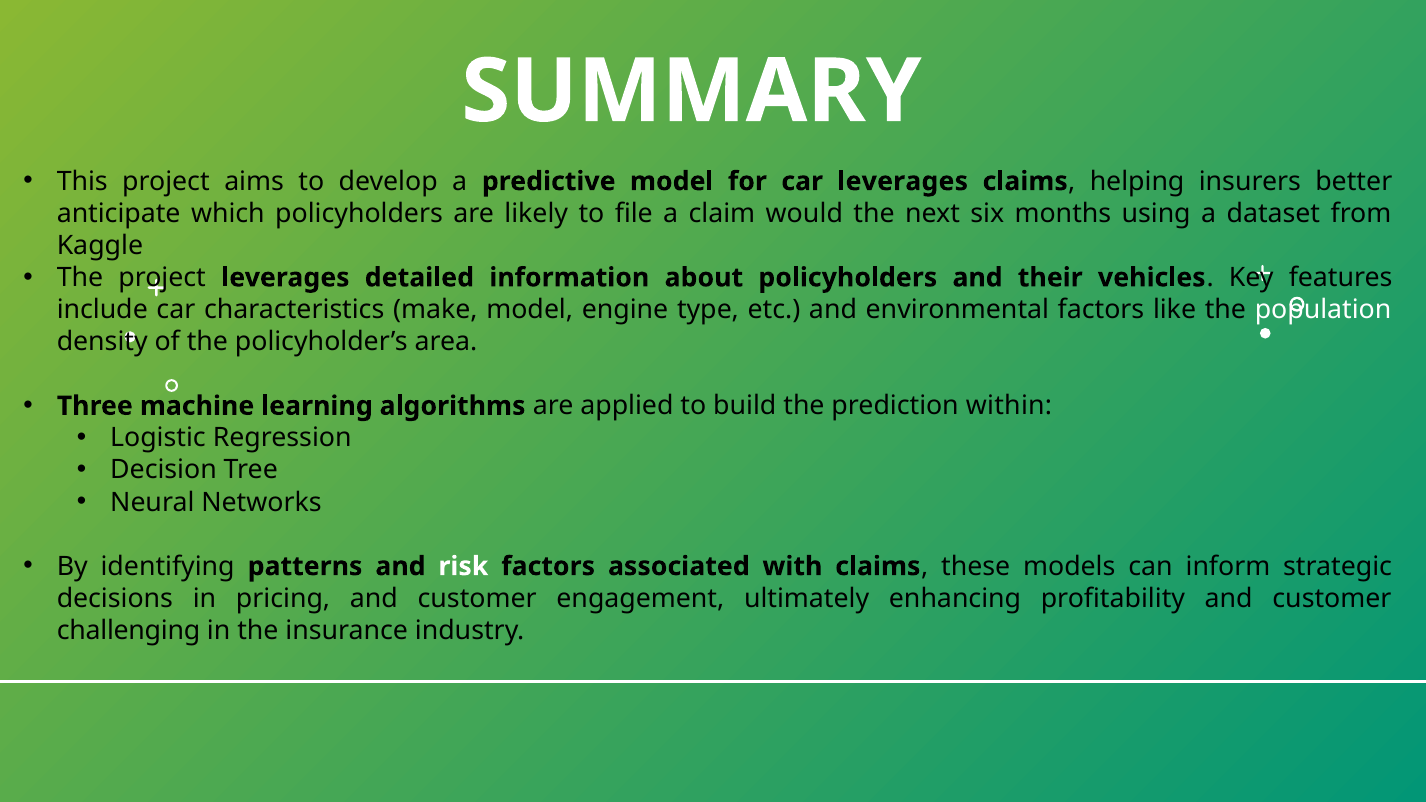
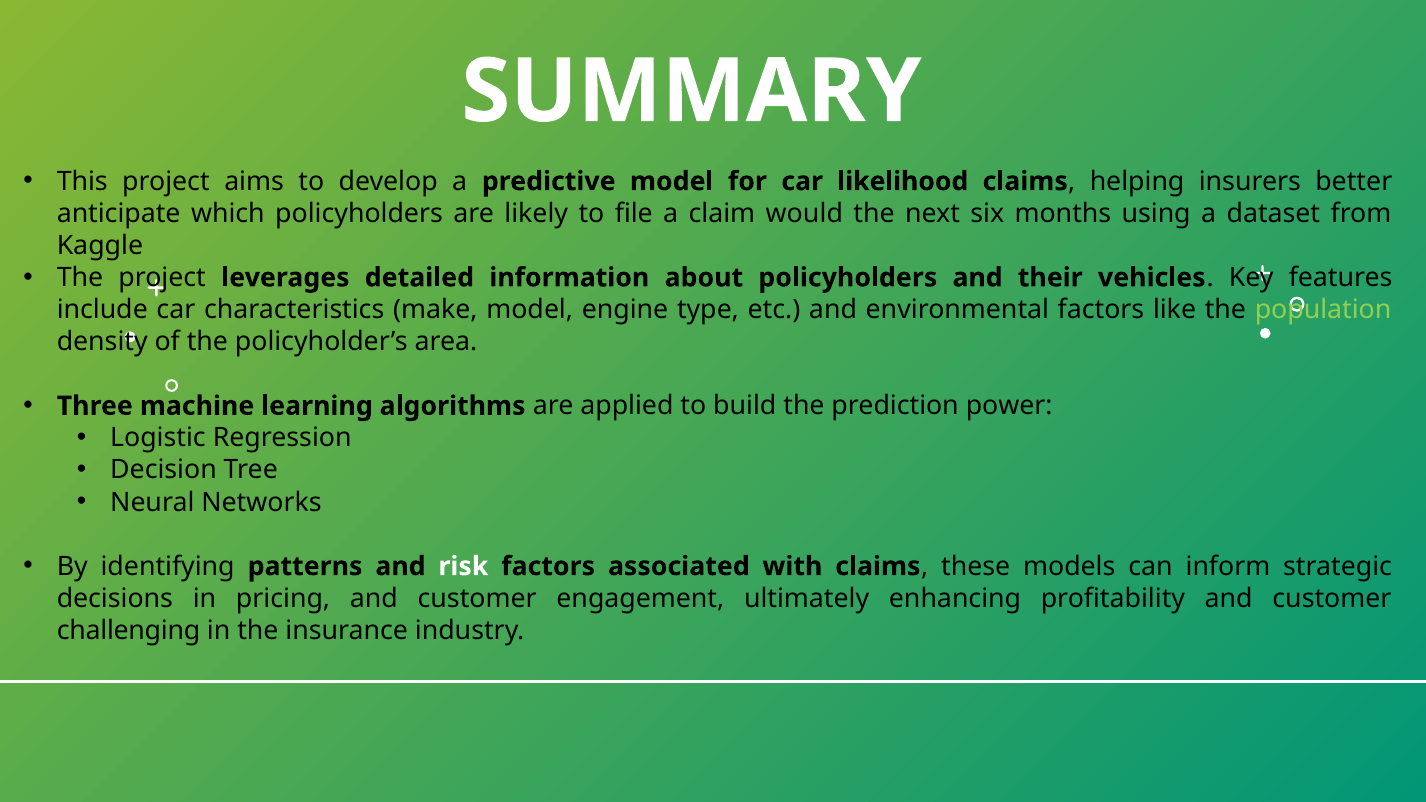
car leverages: leverages -> likelihood (903, 181)
population colour: white -> light green (1323, 310)
within: within -> power (1009, 406)
